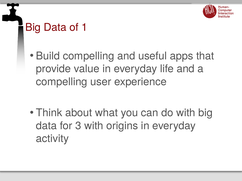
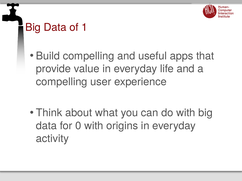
3: 3 -> 0 (78, 126)
